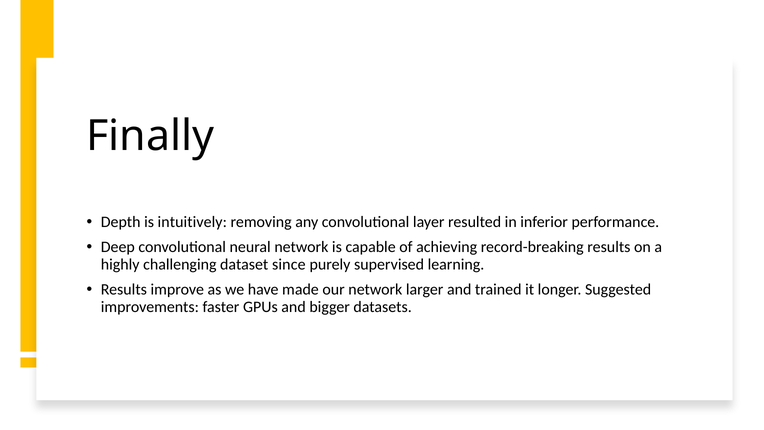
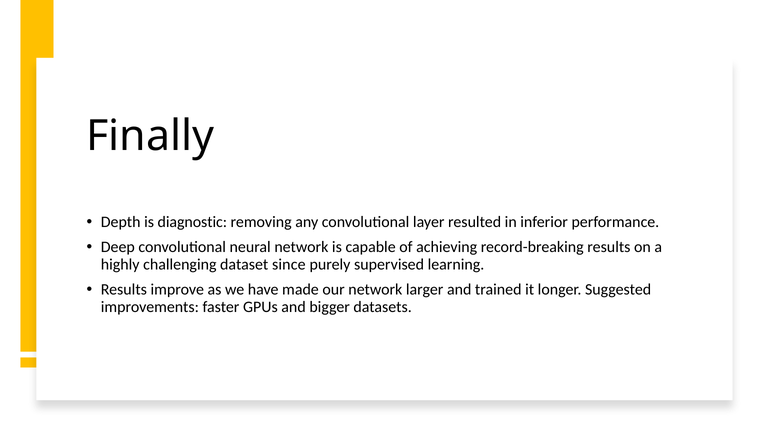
intuitively: intuitively -> diagnostic (192, 222)
